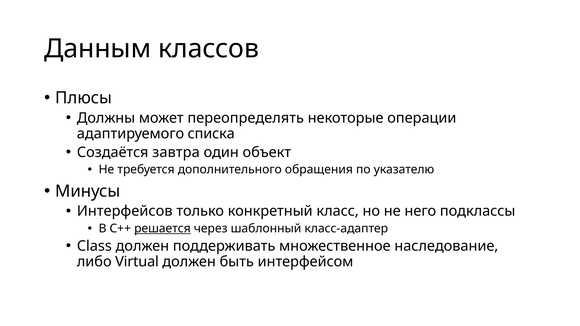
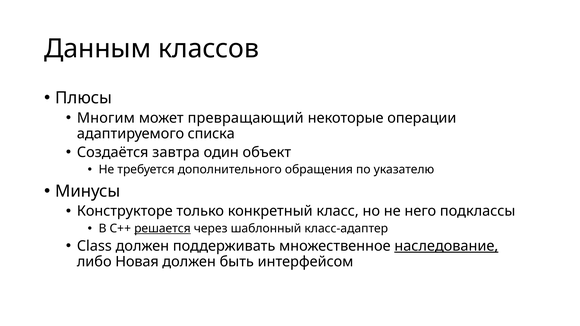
Должны: Должны -> Многим (106, 118)
переопределять: переопределять -> превращающий (246, 118)
Интерфейсов: Интерфейсов -> Конструкторе (125, 211)
наследование underline: none -> present (446, 246)
Virtual: Virtual -> Новая (137, 262)
